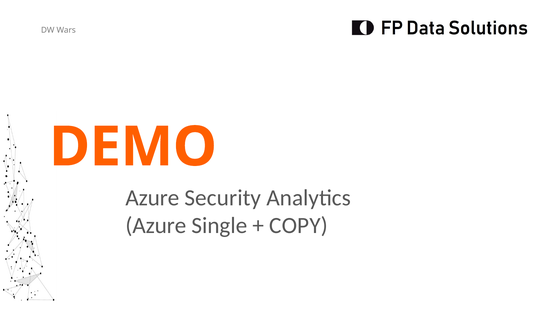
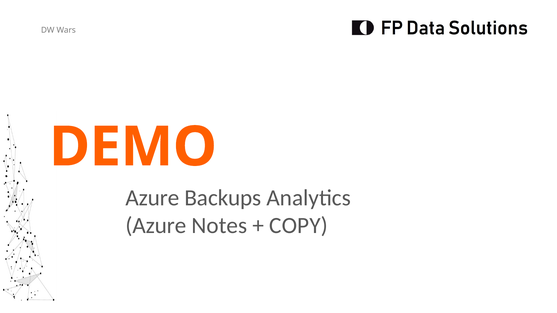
Security: Security -> Backups (223, 198)
Single: Single -> Notes (219, 226)
